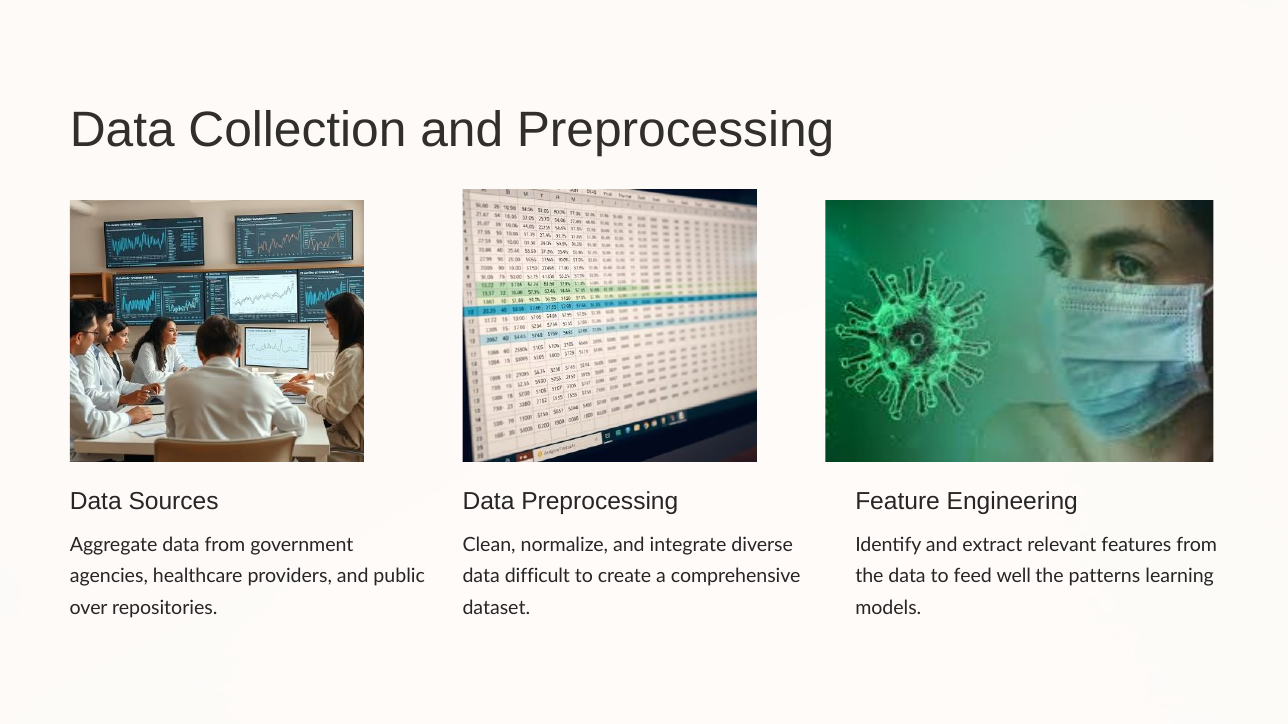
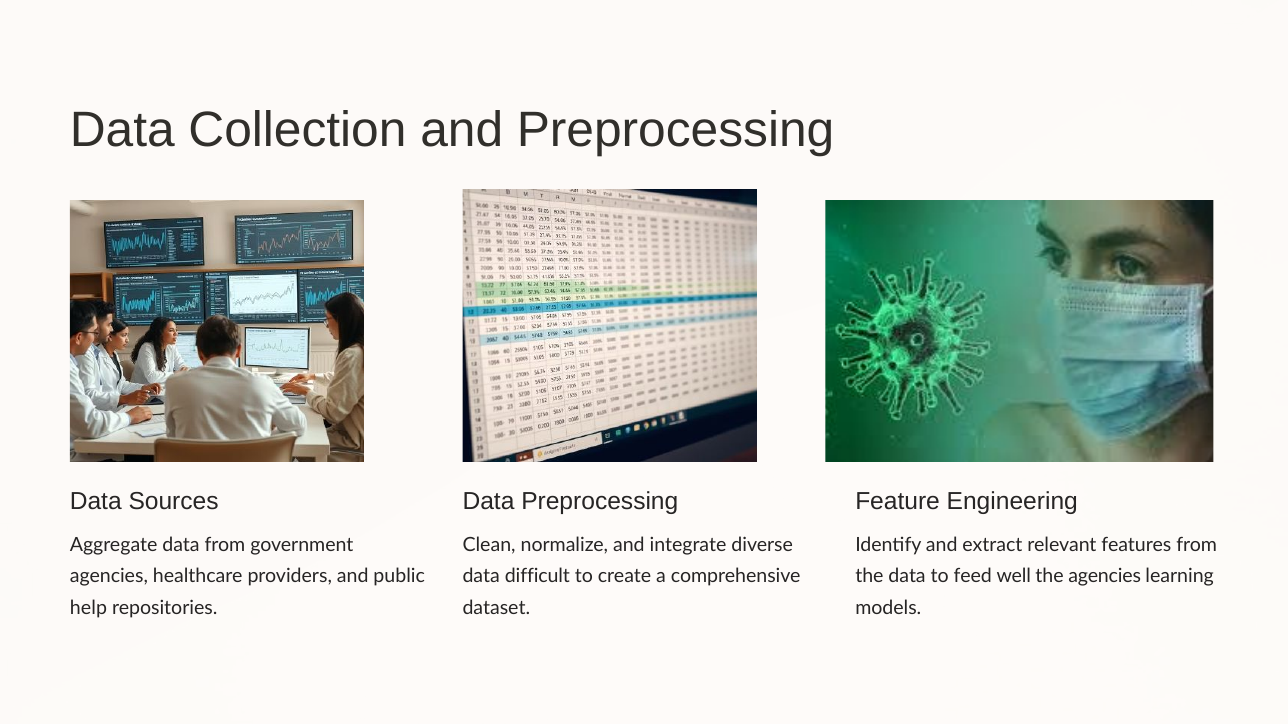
the patterns: patterns -> agencies (1105, 577)
over: over -> help (88, 609)
